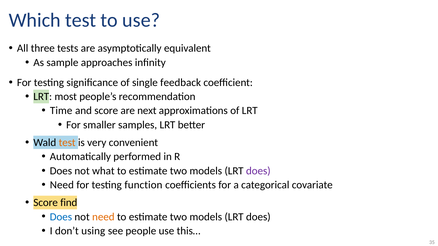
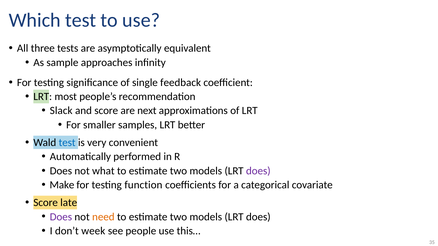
Time: Time -> Slack (61, 111)
test colour: orange -> blue (67, 143)
Need: Need -> Make (62, 185)
find: find -> late (69, 203)
Does colour: blue -> purple (61, 217)
using: using -> week (93, 231)
